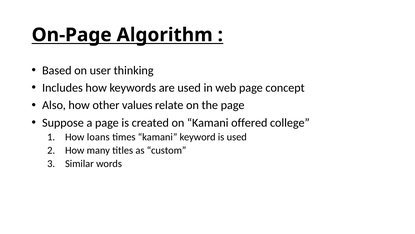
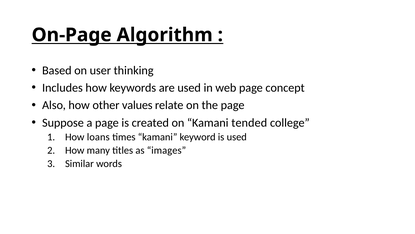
offered: offered -> tended (249, 122)
custom: custom -> images (166, 150)
